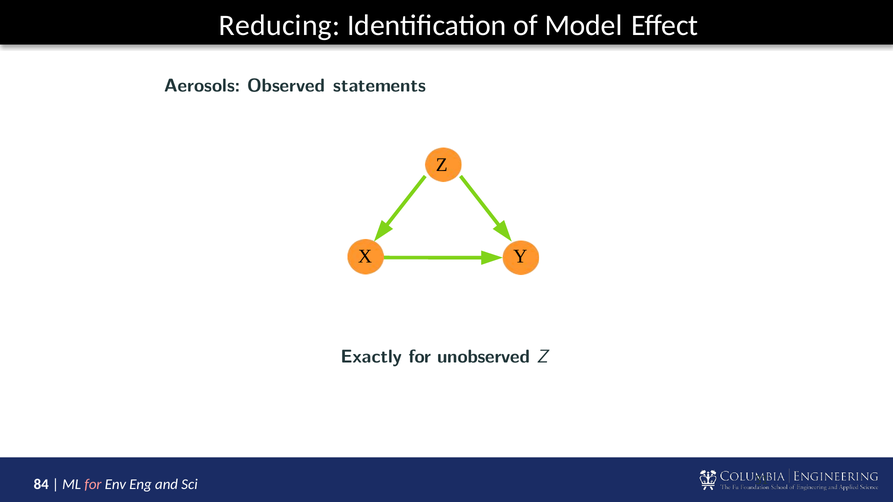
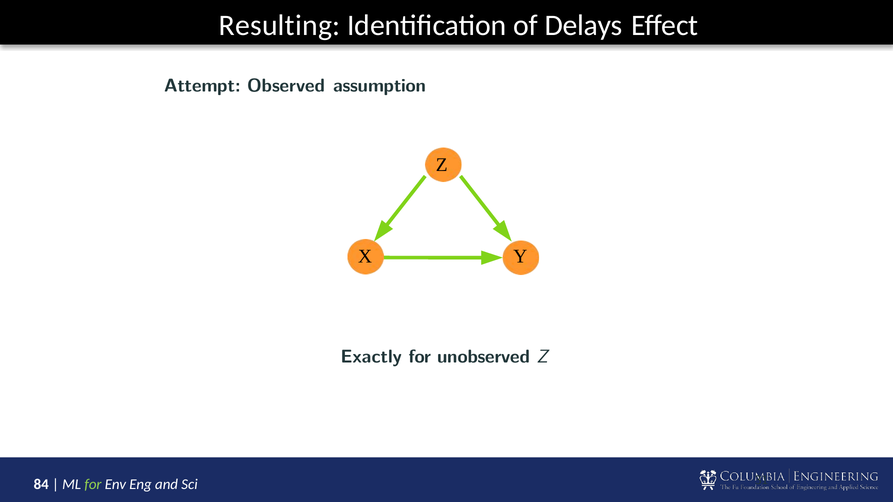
Reducing: Reducing -> Resulting (279, 25)
Model: Model -> Delays (584, 25)
Aerosols: Aerosols -> Attempt (202, 85)
statements: statements -> assumption (380, 85)
for colour: pink -> light green (93, 485)
